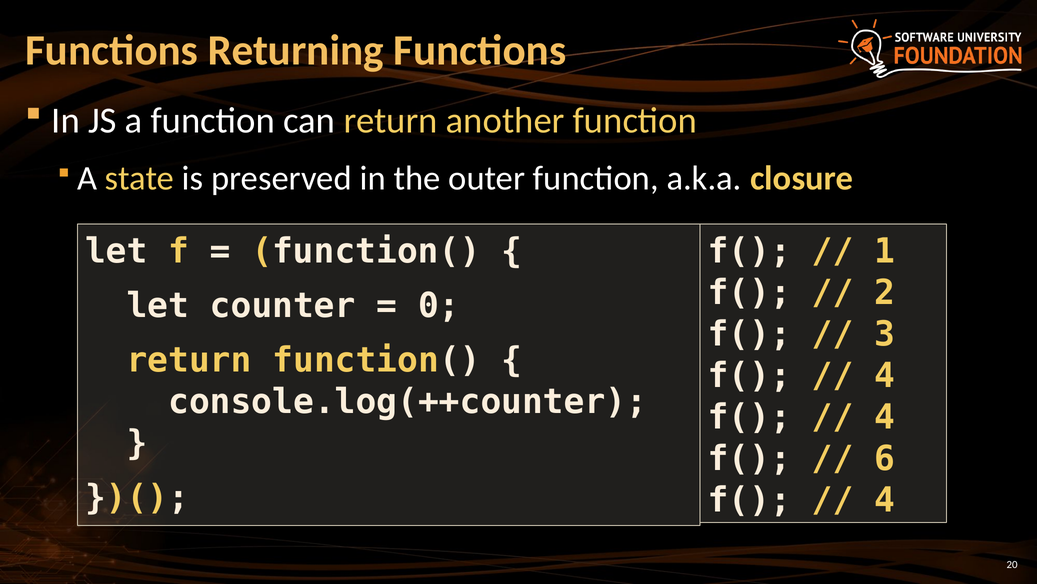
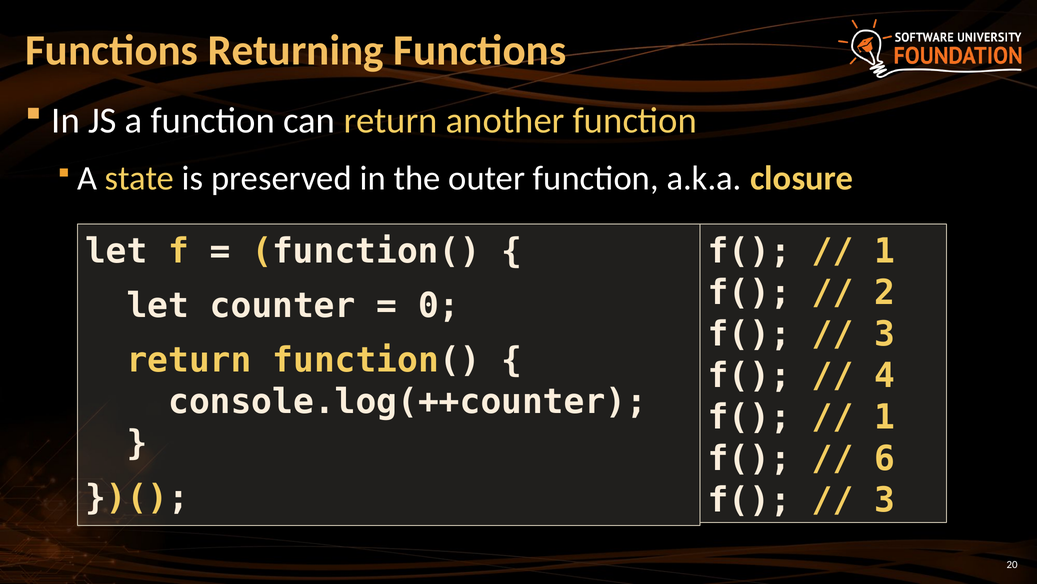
4: 4 -> 1 (885, 417)
4: 4 -> 3 (885, 500)
